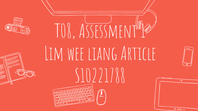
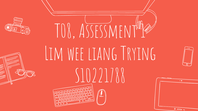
Article: Article -> Trying (138, 54)
